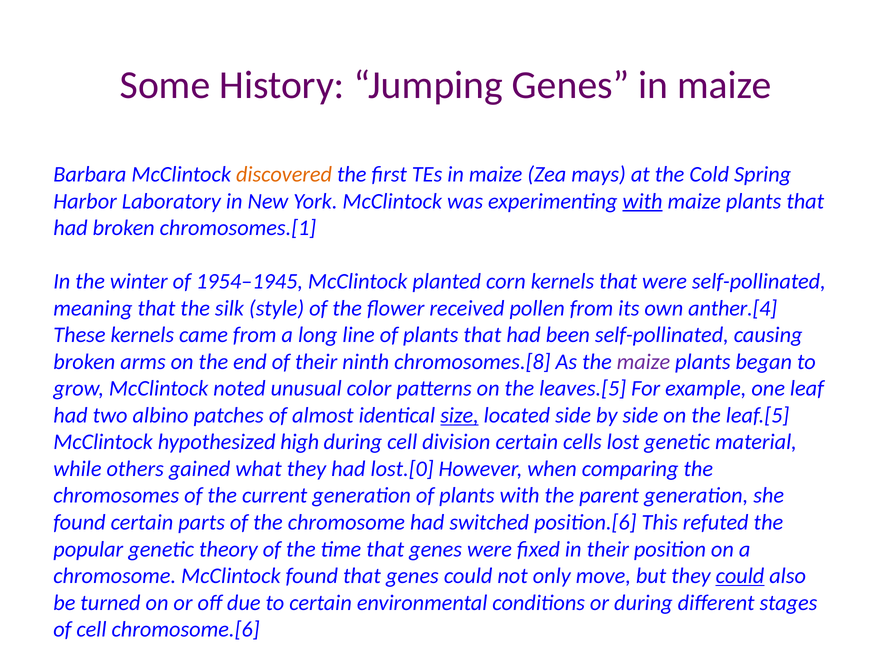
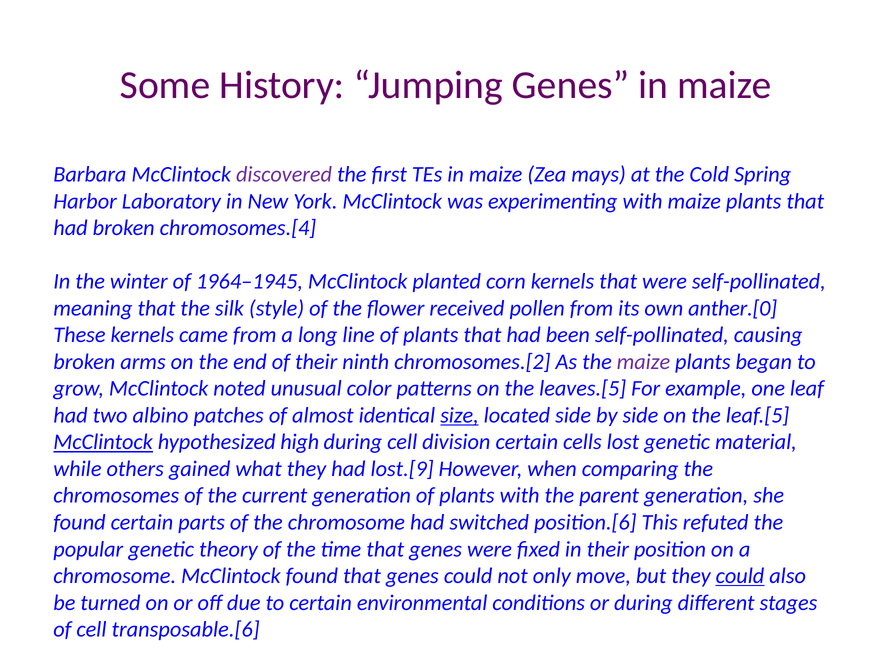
discovered colour: orange -> purple (284, 175)
with underline: present -> none (643, 201)
chromosomes.[1: chromosomes.[1 -> chromosomes.[4 (238, 228)
1954–1945: 1954–1945 -> 1964–1945 (250, 282)
anther.[4: anther.[4 -> anther.[0 (733, 308)
chromosomes.[8: chromosomes.[8 -> chromosomes.[2 (472, 362)
McClintock underline: none -> present (103, 442)
lost.[0: lost.[0 -> lost.[9 (402, 469)
chromosome.[6: chromosome.[6 -> transposable.[6 (186, 629)
